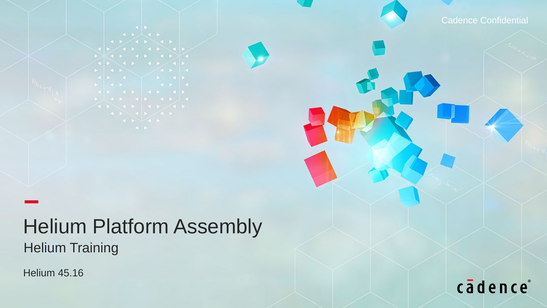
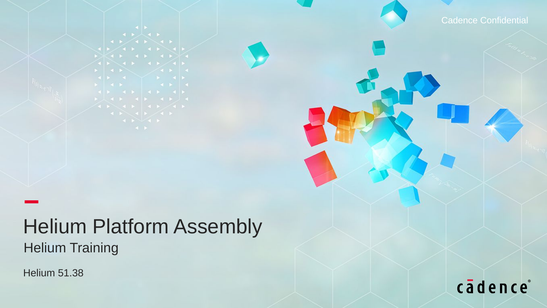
45.16: 45.16 -> 51.38 (71, 273)
